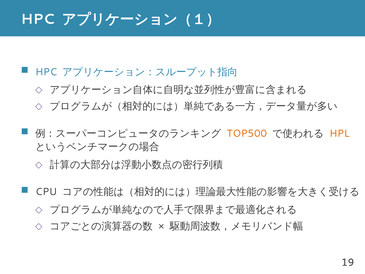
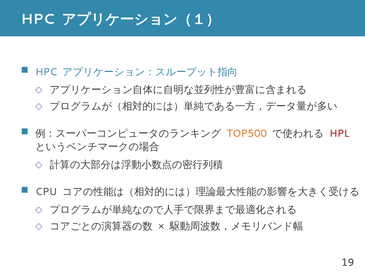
HPL colour: orange -> red (339, 133)
